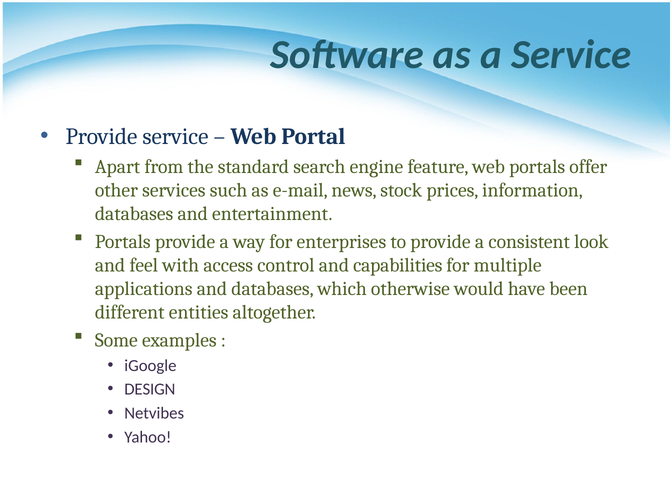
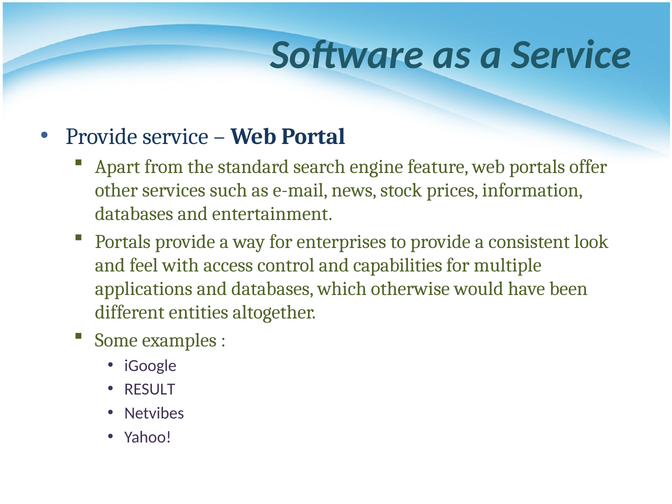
DESIGN: DESIGN -> RESULT (150, 389)
